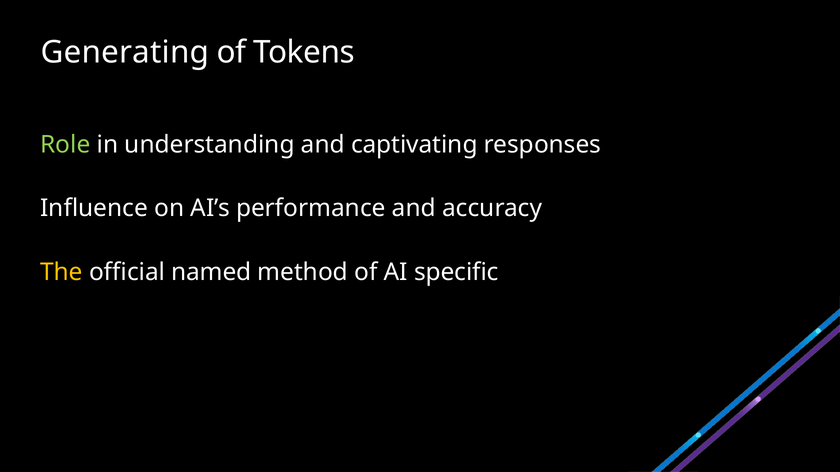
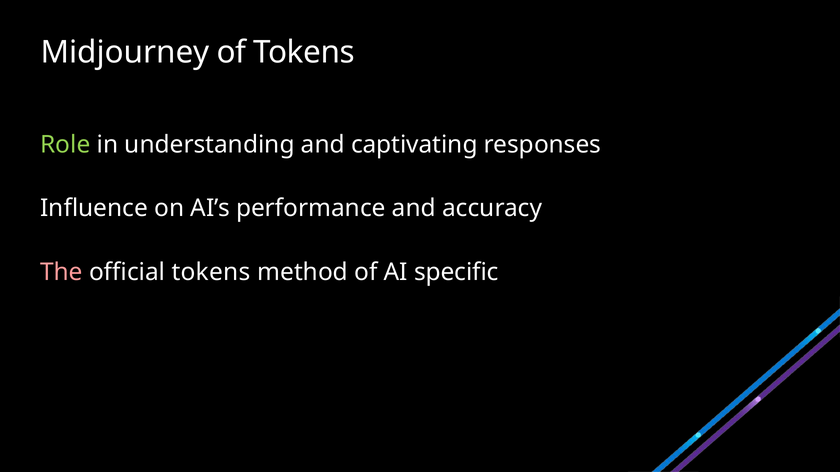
Generating: Generating -> Midjourney (125, 53)
The colour: yellow -> pink (62, 272)
official named: named -> tokens (211, 272)
